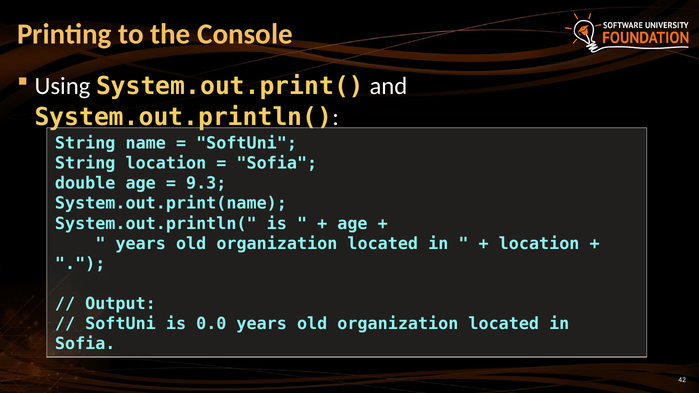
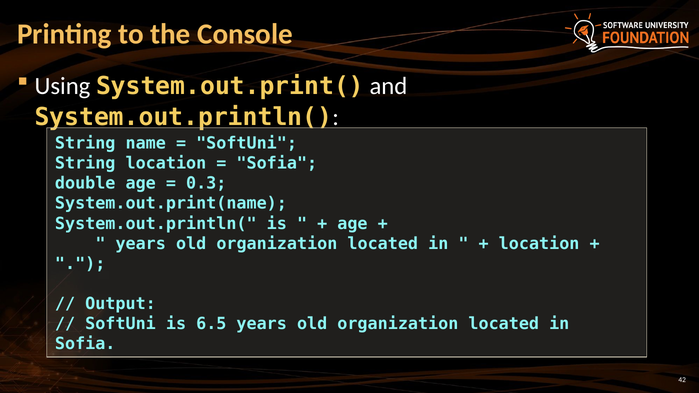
9.3: 9.3 -> 0.3 (206, 184)
0.0: 0.0 -> 6.5 (211, 324)
